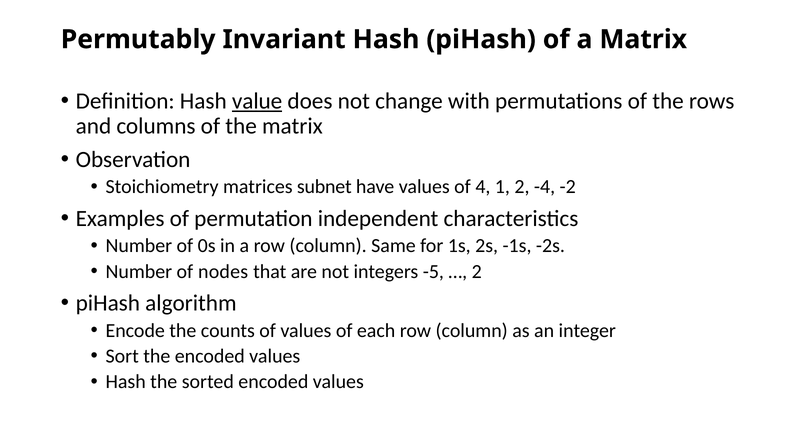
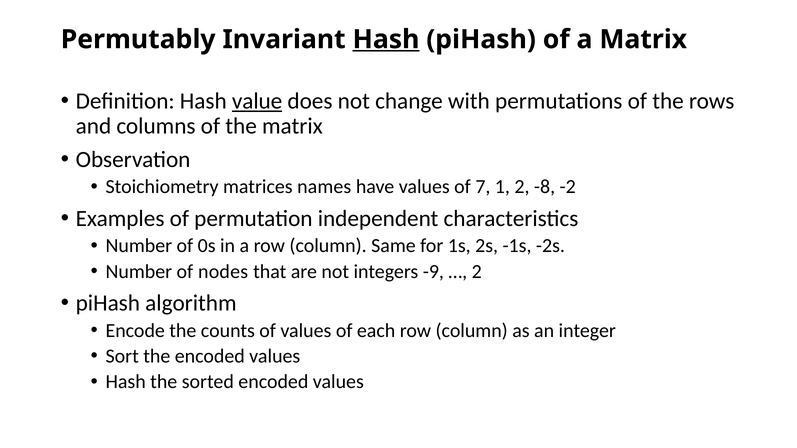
Hash underline: none -> present (386, 39)
subnet: subnet -> names (324, 187)
4: 4 -> 7 (483, 187)
-4: -4 -> -8 (545, 187)
-5: -5 -> -9 (433, 272)
